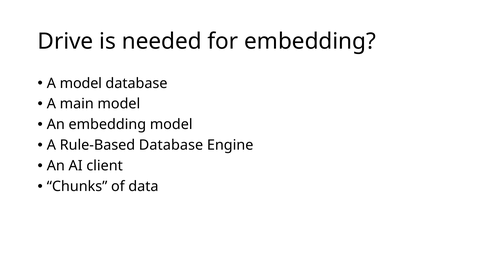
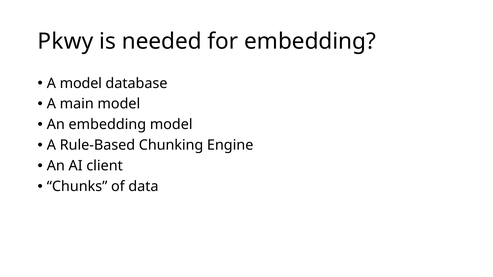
Drive: Drive -> Pkwy (65, 41)
Rule-Based Database: Database -> Chunking (171, 145)
